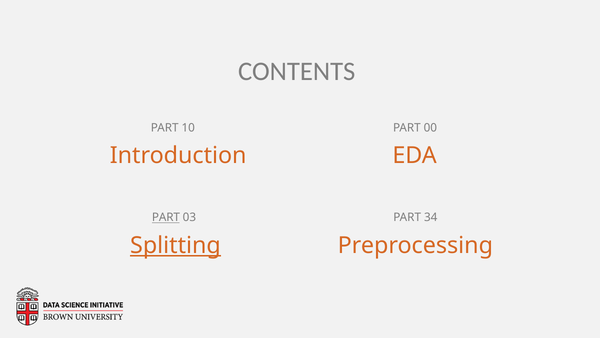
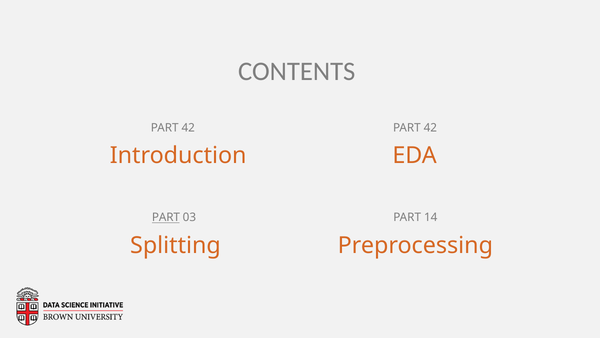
10: 10 -> 42 (188, 128)
00: 00 -> 42 (430, 128)
34: 34 -> 14 (431, 217)
Splitting underline: present -> none (175, 245)
